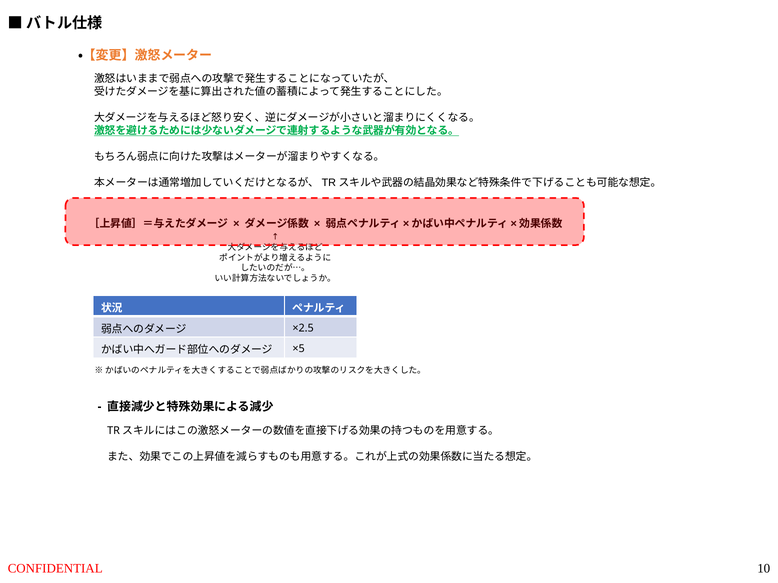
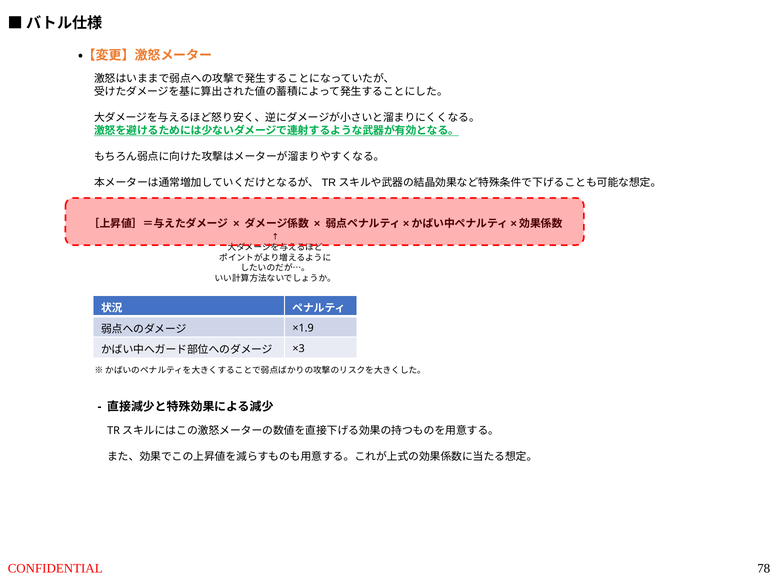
×2.5: ×2.5 -> ×1.9 (303, 328)
×5: ×5 -> ×3 (299, 349)
10: 10 -> 78 (764, 569)
